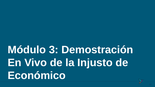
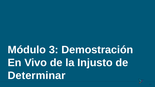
Económico: Económico -> Determinar (37, 76)
